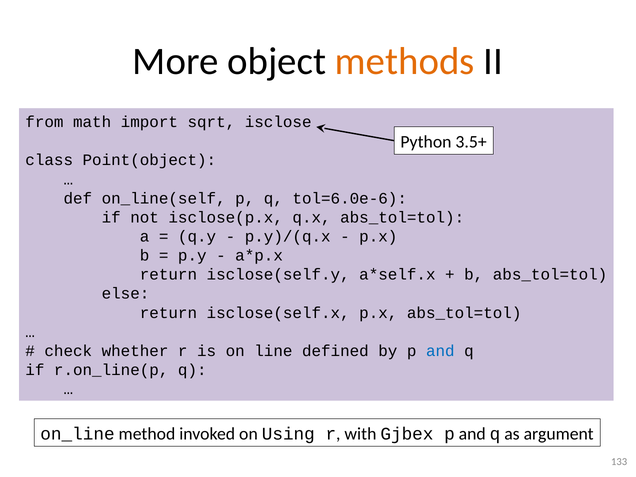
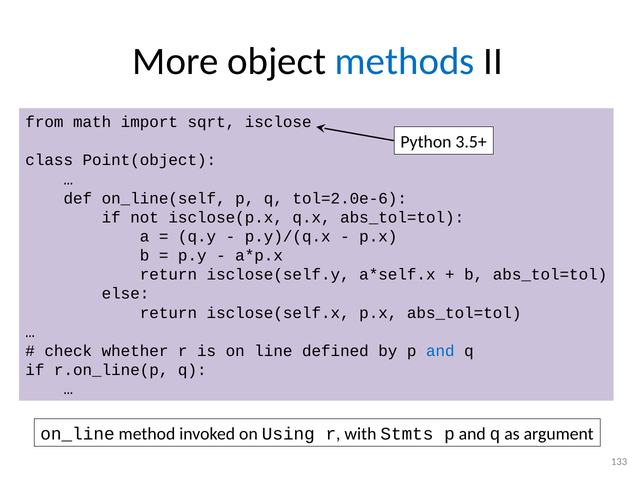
methods colour: orange -> blue (405, 62)
tol=6.0e-6: tol=6.0e-6 -> tol=2.0e-6 (350, 198)
Gjbex: Gjbex -> Stmts (407, 434)
